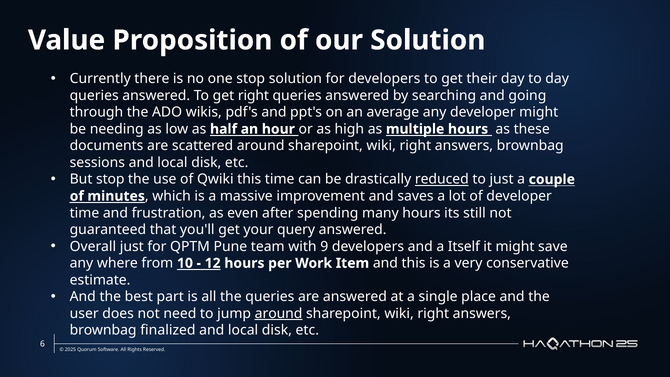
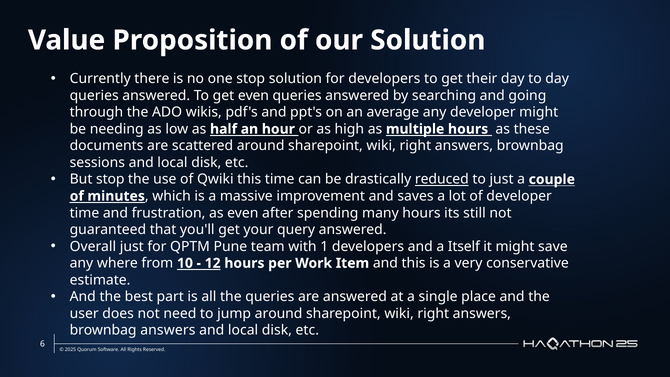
get right: right -> even (253, 96)
9: 9 -> 1 (324, 246)
around underline: present -> none (279, 313)
brownbag finalized: finalized -> answers (168, 330)
